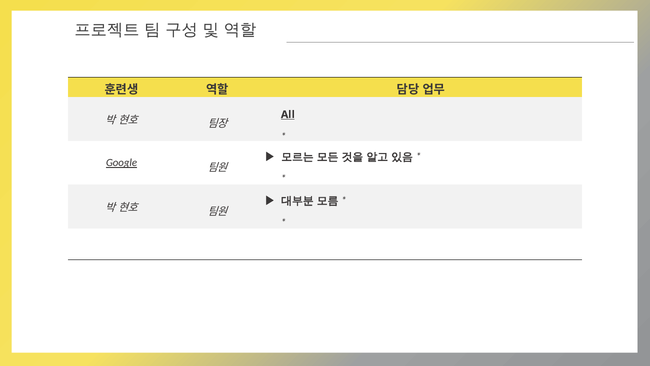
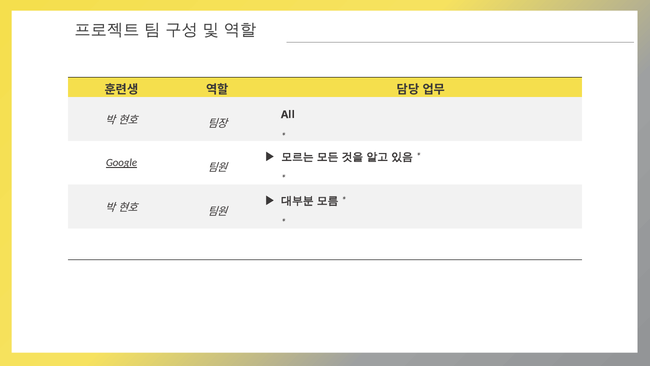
All underline: present -> none (288, 114)
